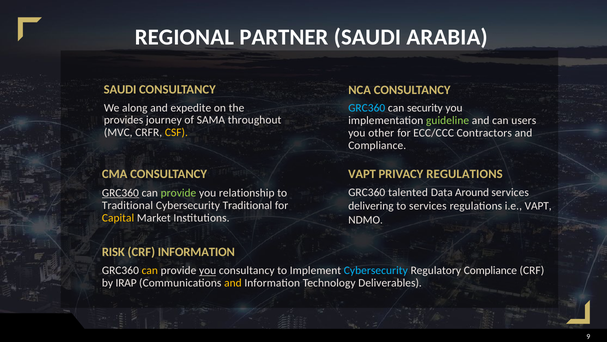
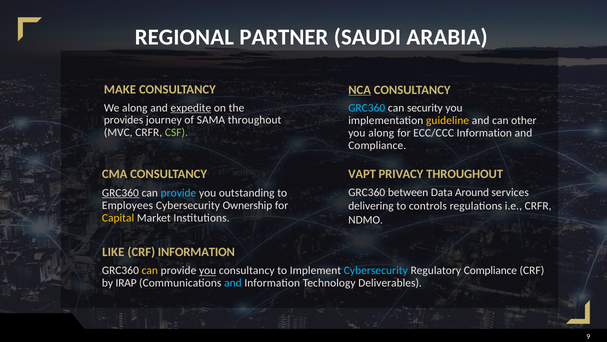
SAUDI: SAUDI -> MAKE (120, 90)
NCA underline: none -> present (360, 90)
expedite underline: none -> present (191, 108)
guideline colour: light green -> yellow (448, 120)
users: users -> other (524, 120)
CSF colour: yellow -> light green (176, 132)
you other: other -> along (381, 133)
ECC/CCC Contractors: Contractors -> Information (484, 133)
PRIVACY REGULATIONS: REGULATIONS -> THROUGHOUT (465, 174)
talented: talented -> between (408, 192)
provide colour: light green -> light blue (178, 192)
relationship: relationship -> outstanding (247, 192)
Traditional: Traditional -> Employees (128, 205)
Cybersecurity Traditional: Traditional -> Ownership (247, 205)
to services: services -> controls (428, 206)
i.e VAPT: VAPT -> CRFR (538, 206)
RISK: RISK -> LIKE (113, 251)
and colour: yellow -> light blue (233, 283)
